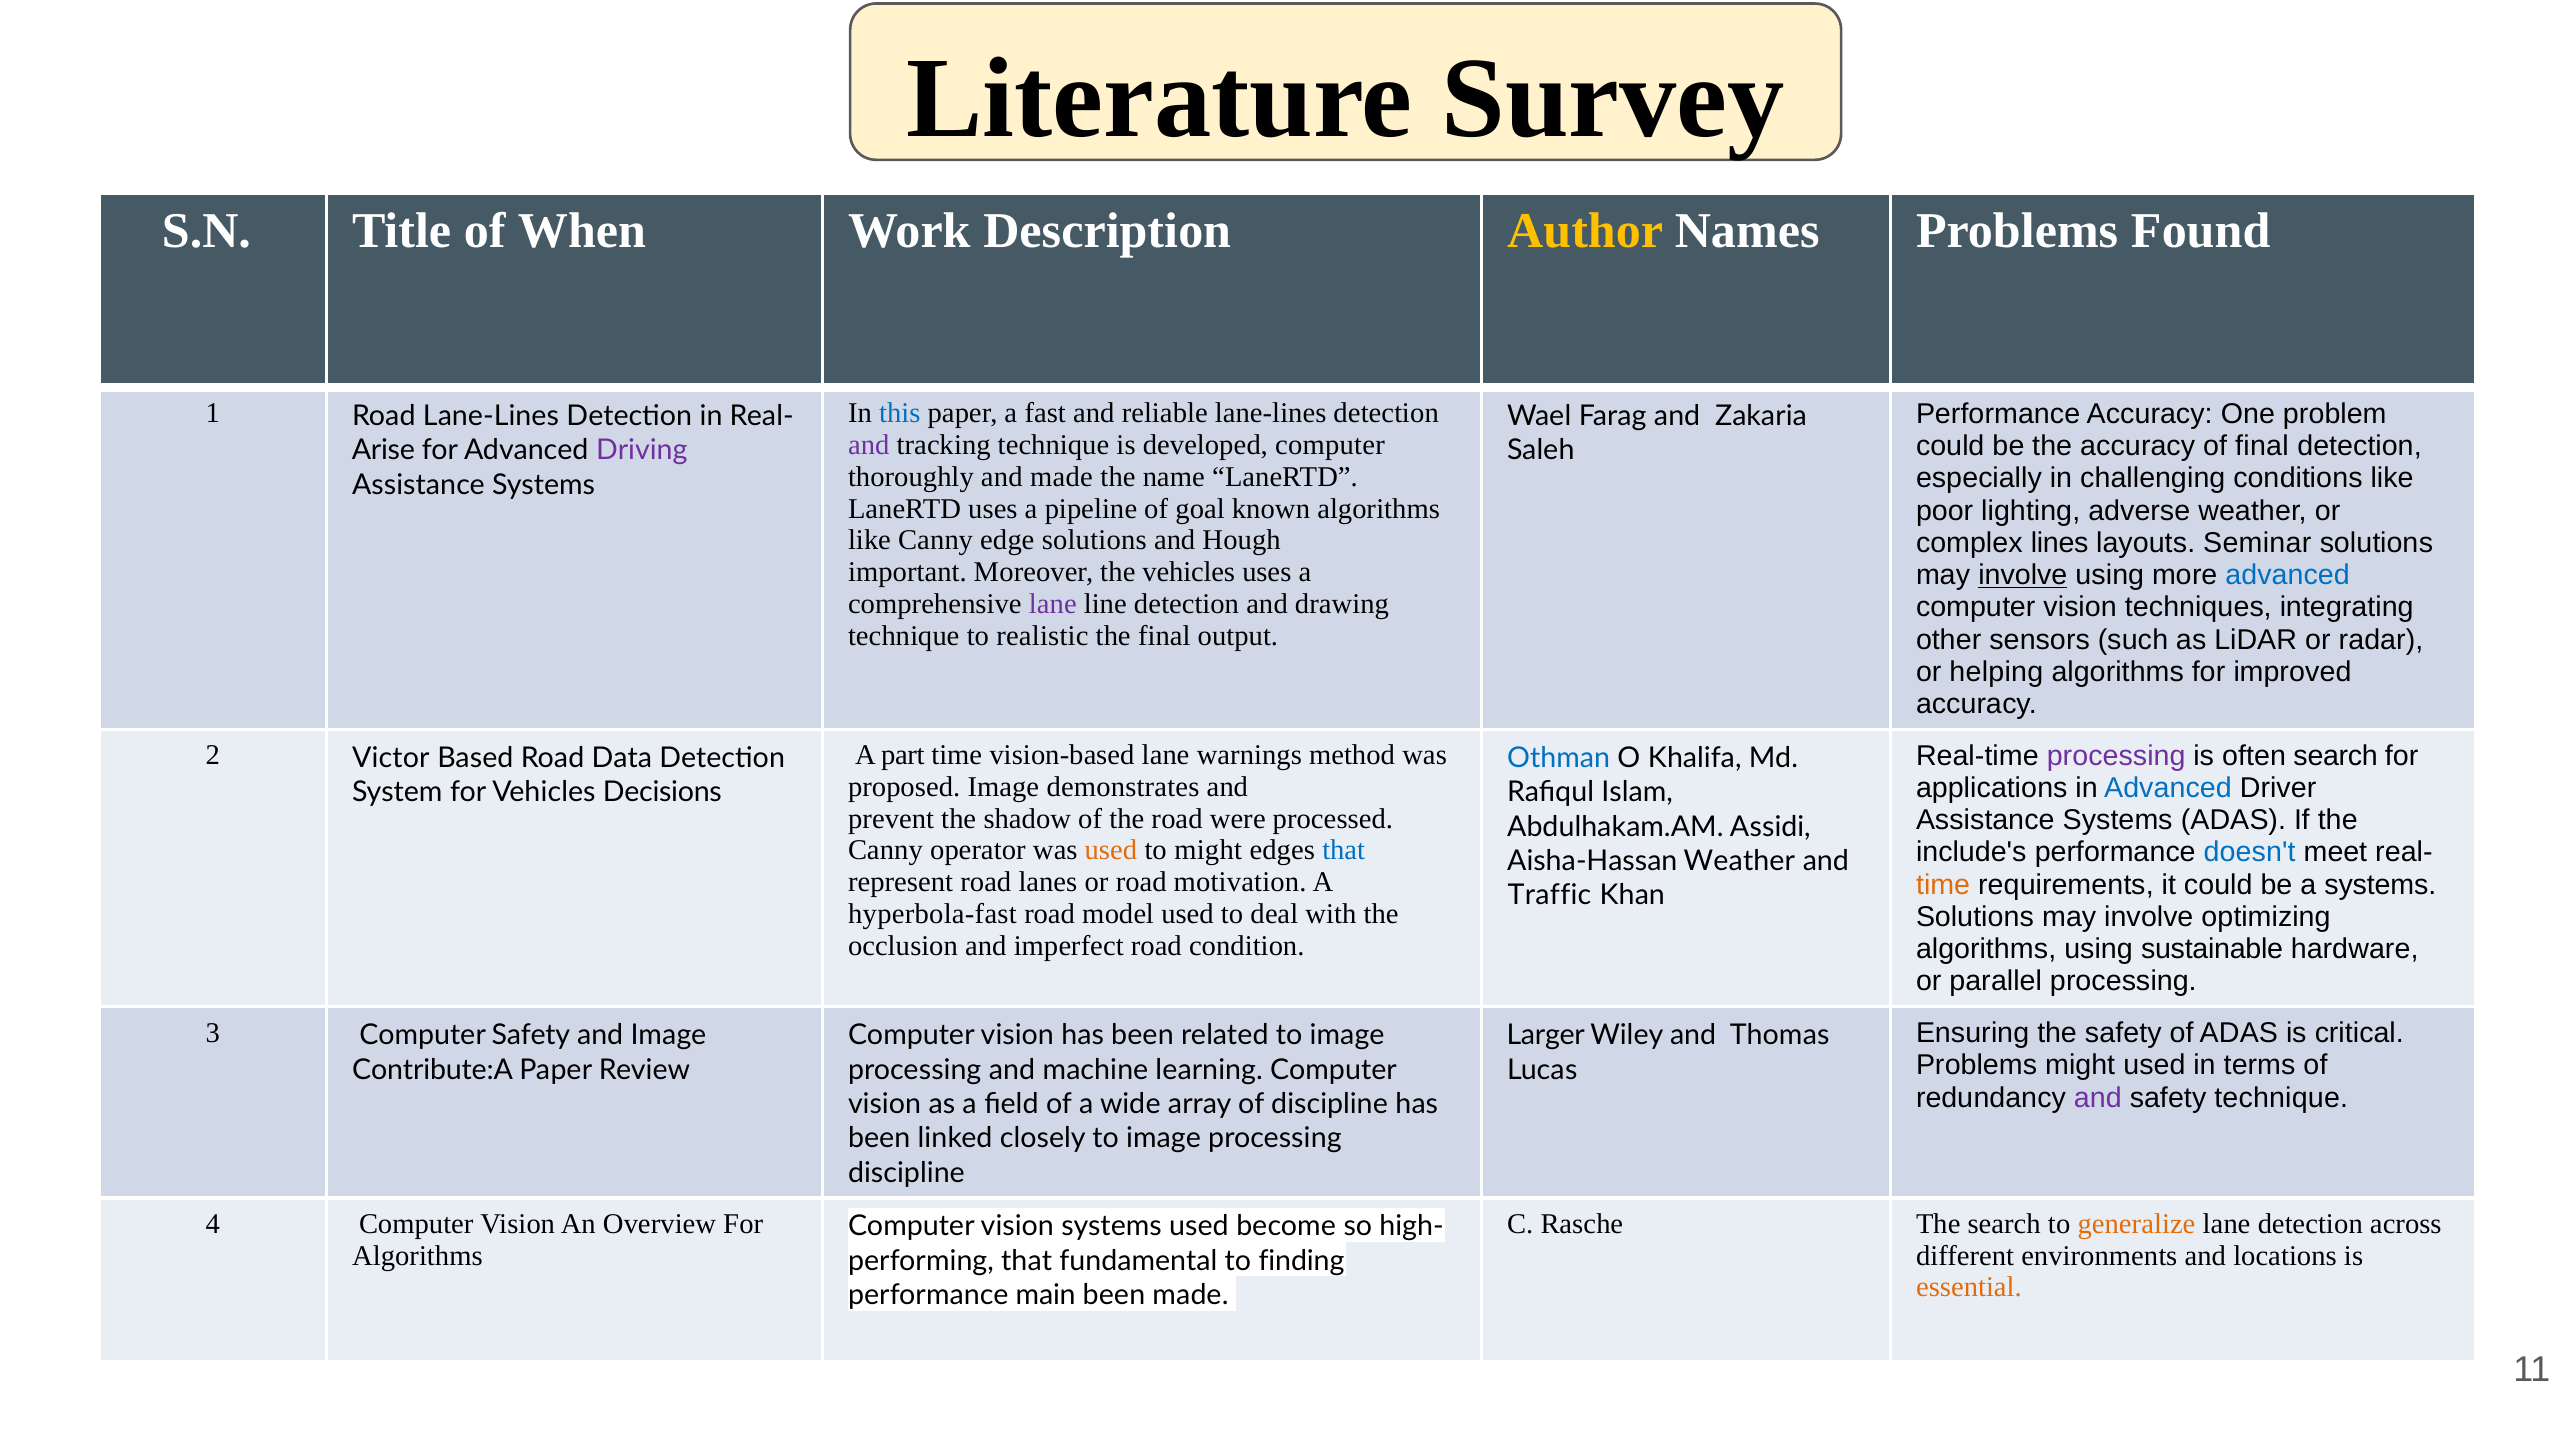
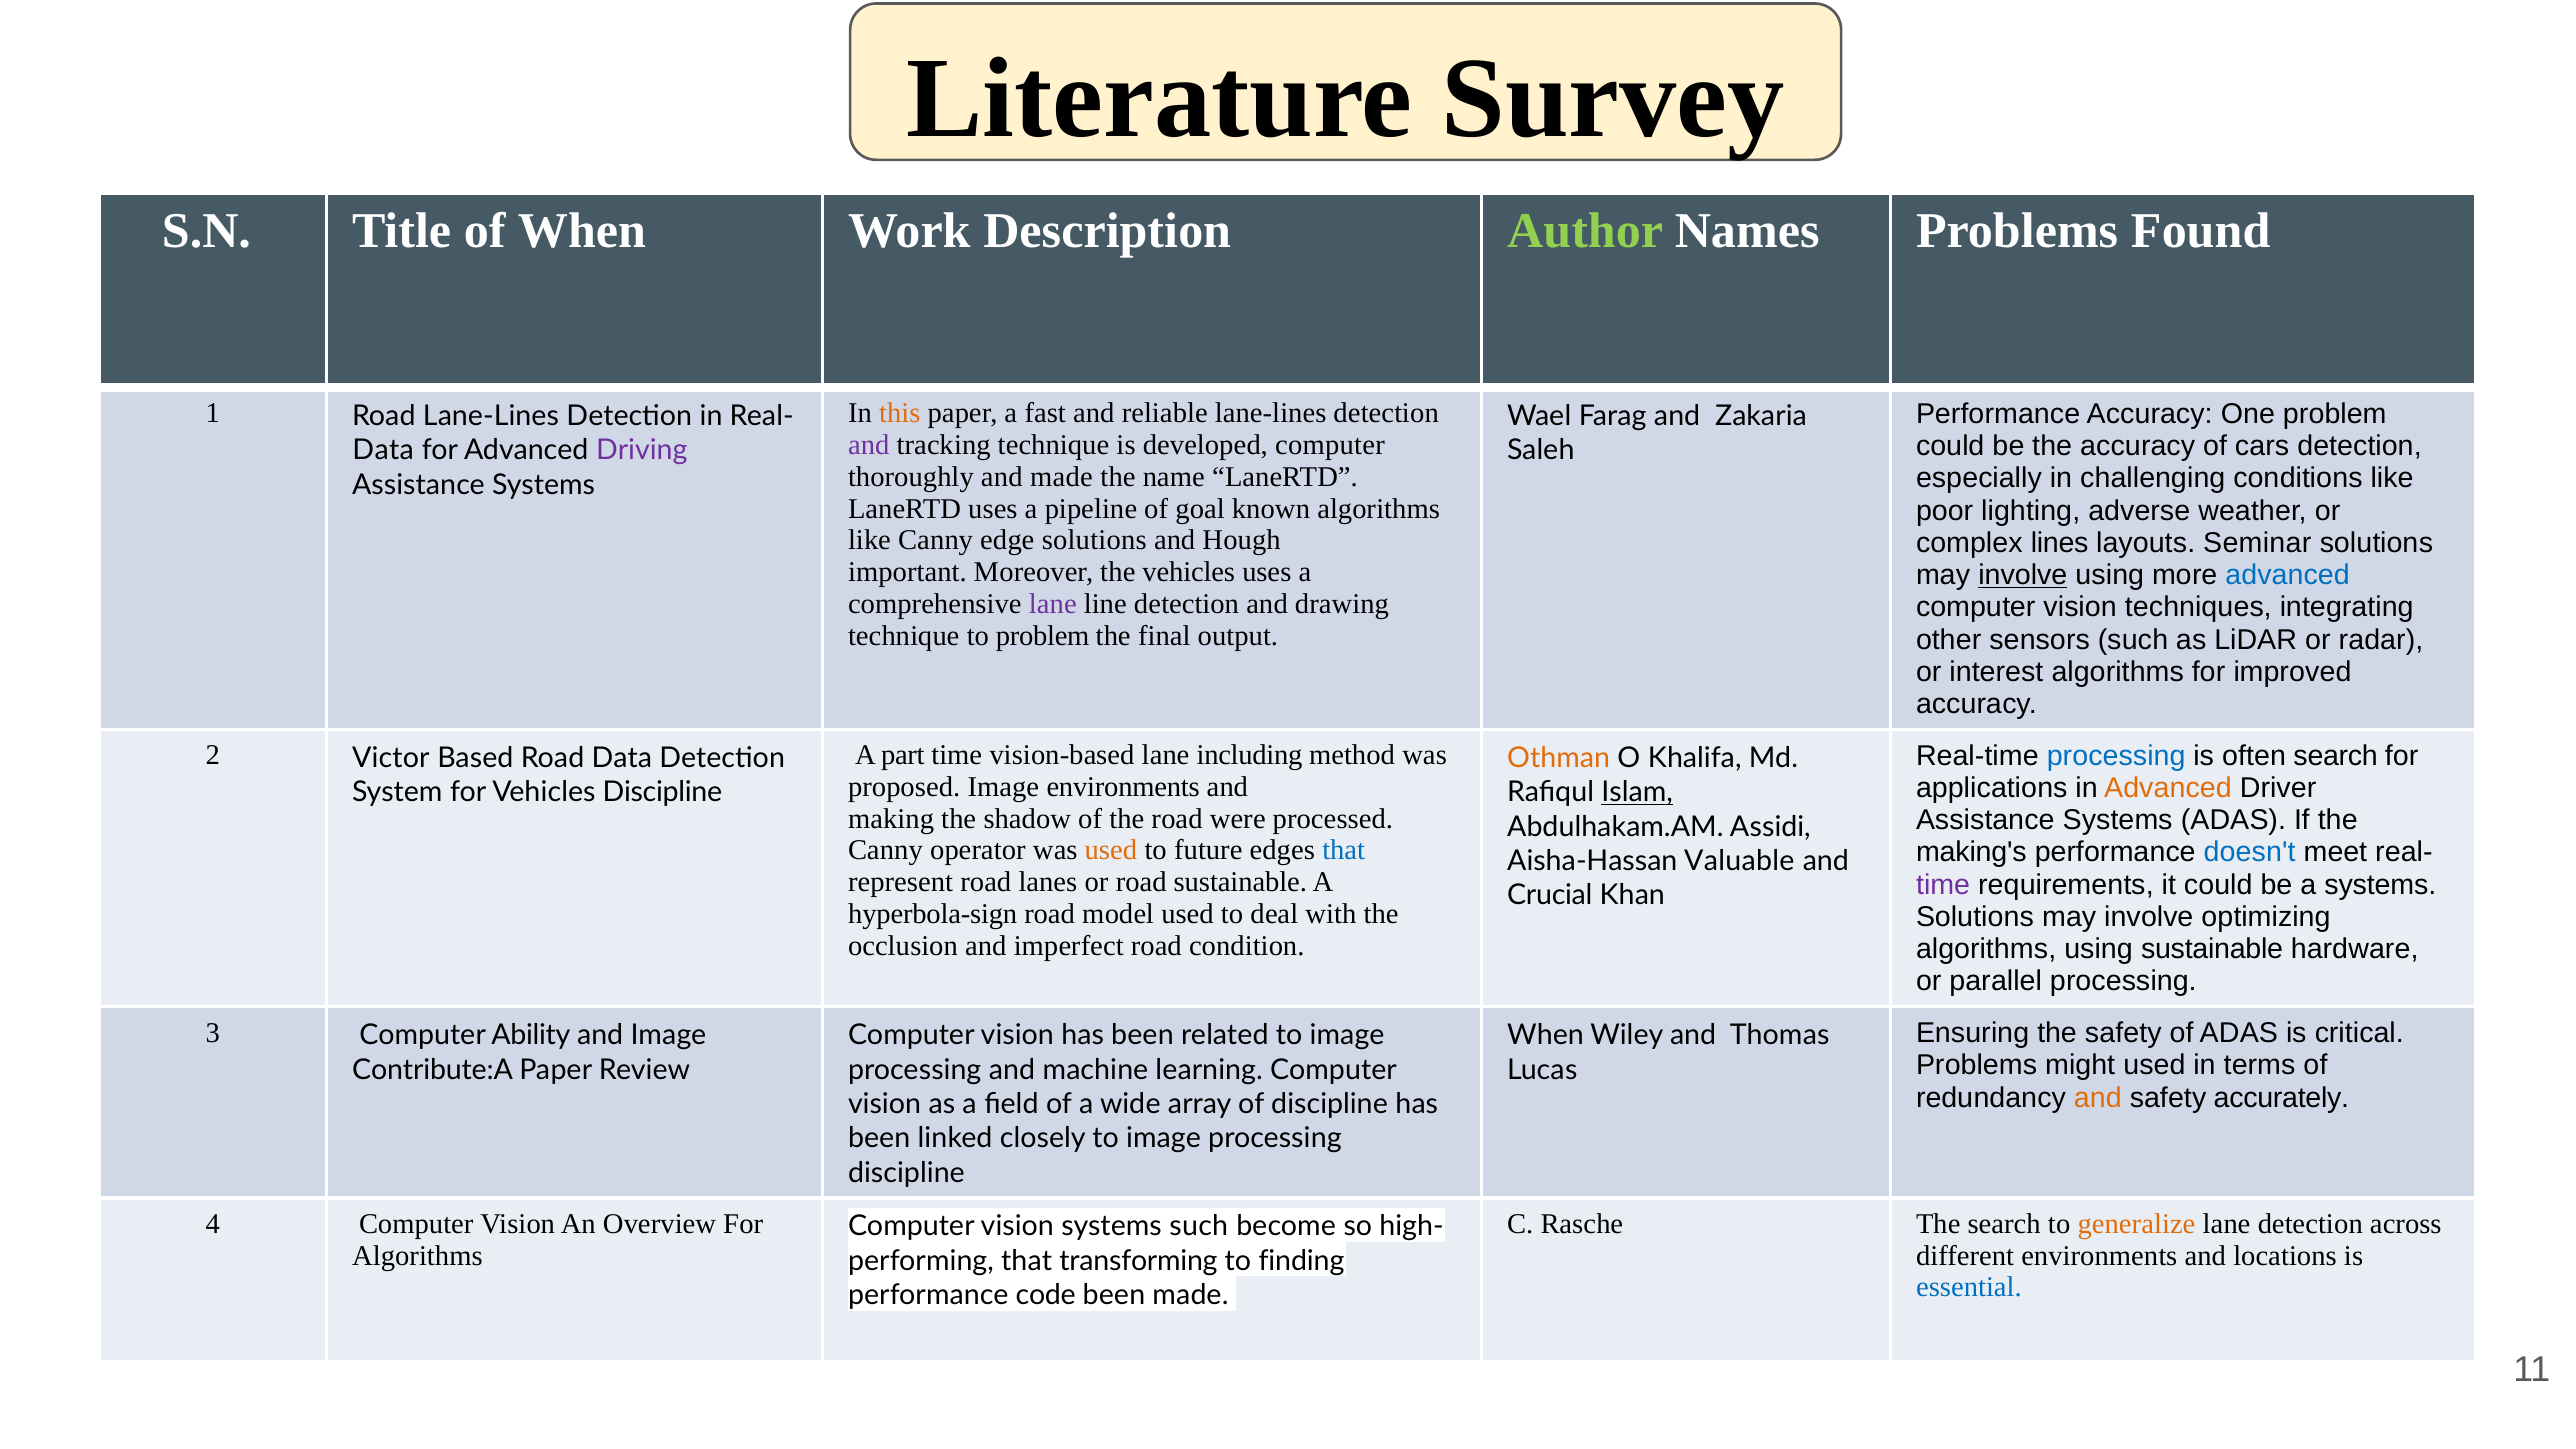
Author colour: yellow -> light green (1585, 231)
this colour: blue -> orange (900, 413)
of final: final -> cars (2262, 446)
Arise: Arise -> Data (383, 450)
to realistic: realistic -> problem (1043, 636)
helping: helping -> interest (1996, 672)
warnings: warnings -> including (1250, 755)
processing colour: purple -> blue (2116, 756)
Othman colour: blue -> orange (1559, 758)
Image demonstrates: demonstrates -> environments (1123, 787)
Advanced colour: blue -> orange (2168, 788)
Vehicles Decisions: Decisions -> Discipline (662, 792)
Islam underline: none -> present (1637, 792)
prevent: prevent -> making (891, 819)
to might: might -> future (1208, 851)
include's: include's -> making's (1971, 853)
Aisha-Hassan Weather: Weather -> Valuable (1739, 861)
road motivation: motivation -> sustainable (1240, 882)
time colour: orange -> purple (1943, 885)
Traffic: Traffic -> Crucial (1550, 895)
hyperbola-fast: hyperbola-fast -> hyperbola-sign (933, 914)
Computer Safety: Safety -> Ability (531, 1035)
Larger: Larger -> When (1546, 1035)
and colour: purple -> orange (2098, 1098)
safety technique: technique -> accurately (2281, 1098)
systems used: used -> such (1199, 1227)
fundamental: fundamental -> transforming (1138, 1261)
essential colour: orange -> blue (1969, 1287)
main: main -> code (1046, 1295)
